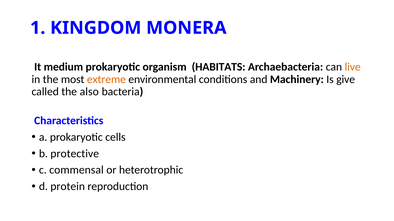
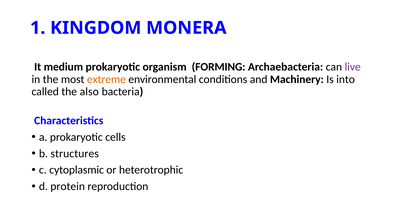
HABITATS: HABITATS -> FORMING (219, 67)
live colour: orange -> purple (353, 67)
give: give -> into (346, 80)
protective: protective -> structures (75, 154)
commensal: commensal -> cytoplasmic (77, 170)
